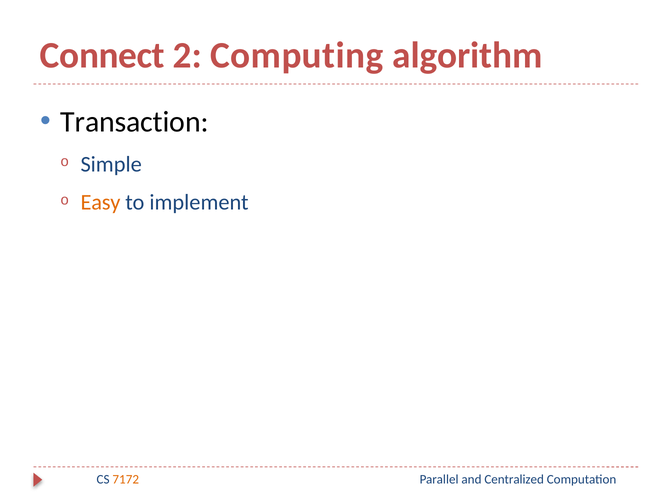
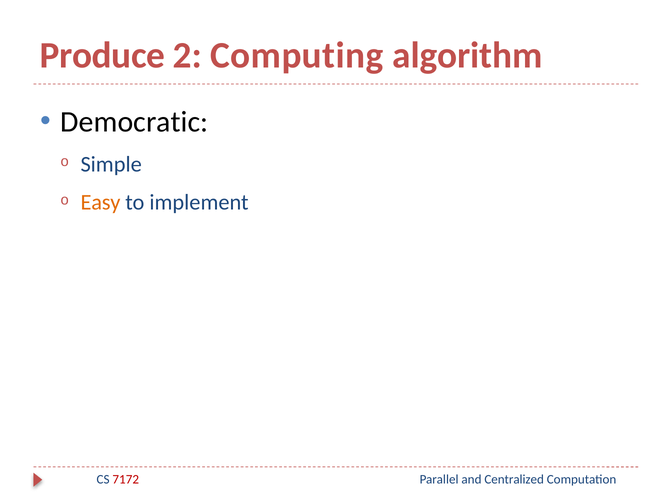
Connect: Connect -> Produce (102, 55)
Transaction: Transaction -> Democratic (134, 122)
7172 colour: orange -> red (126, 479)
